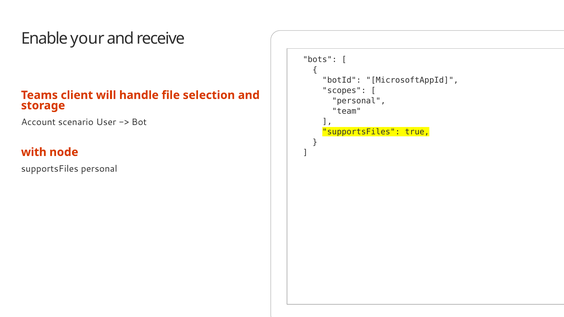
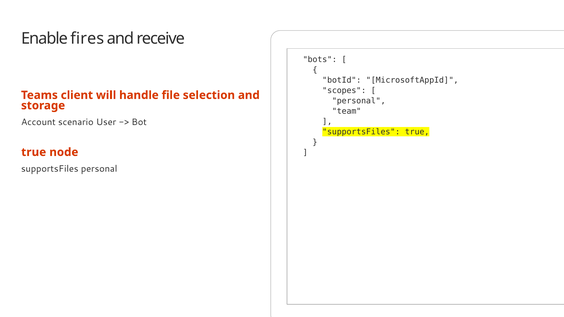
your: your -> fires (87, 39)
with: with -> true (34, 152)
